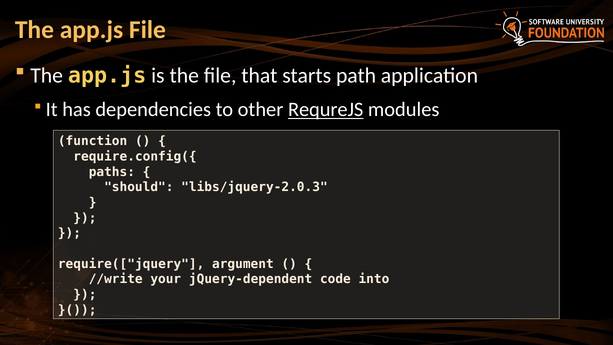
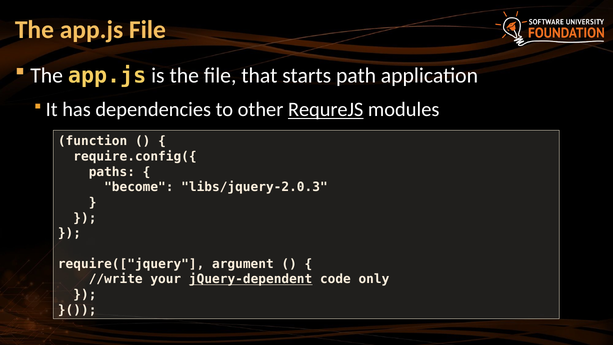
should: should -> become (139, 187)
jQuery-dependent underline: none -> present (251, 279)
into: into -> only (374, 279)
